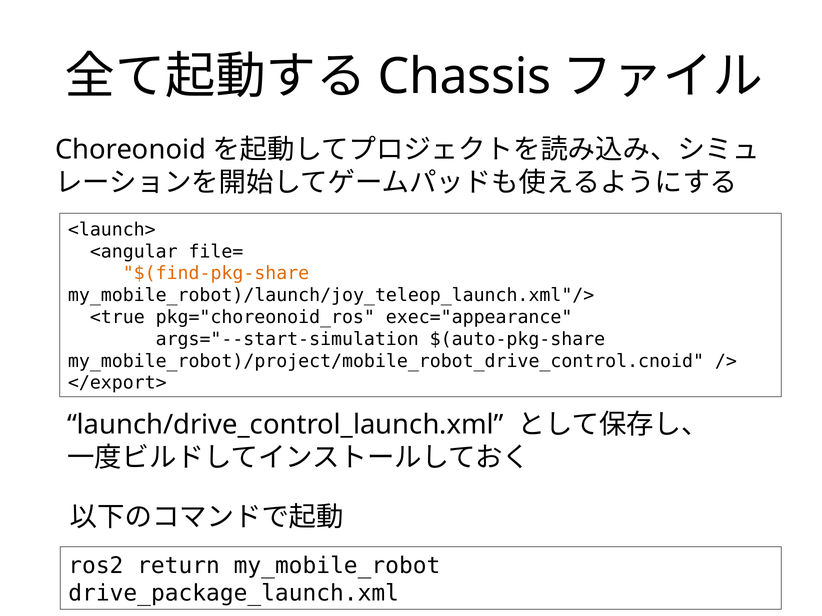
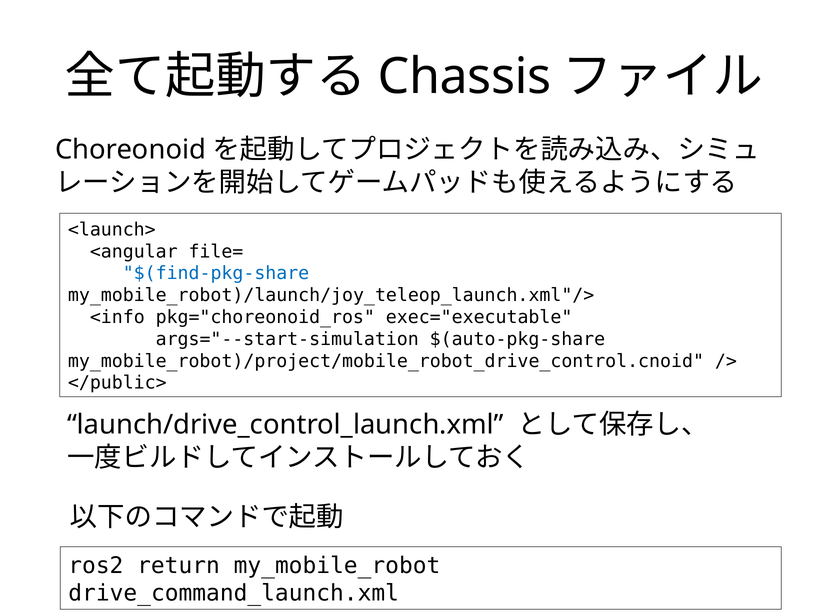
$(find-pkg-share colour: orange -> blue (216, 274)
<true: <true -> <info (117, 317)
exec="appearance: exec="appearance -> exec="executable (479, 317)
</export>: </export> -> </public> (117, 383)
drive_package_launch.xml: drive_package_launch.xml -> drive_command_launch.xml (234, 594)
